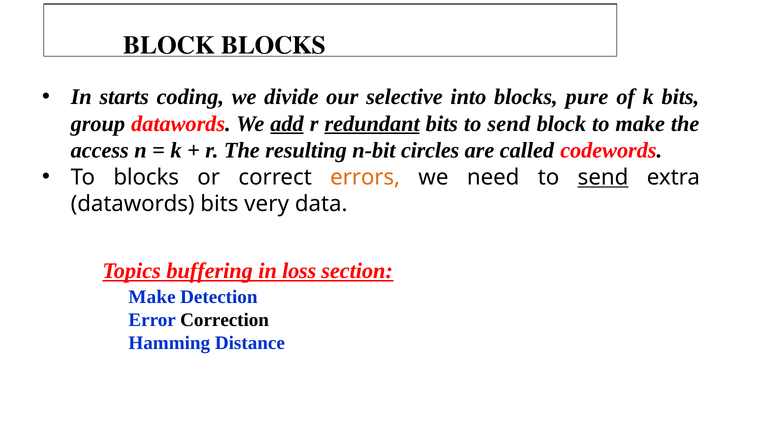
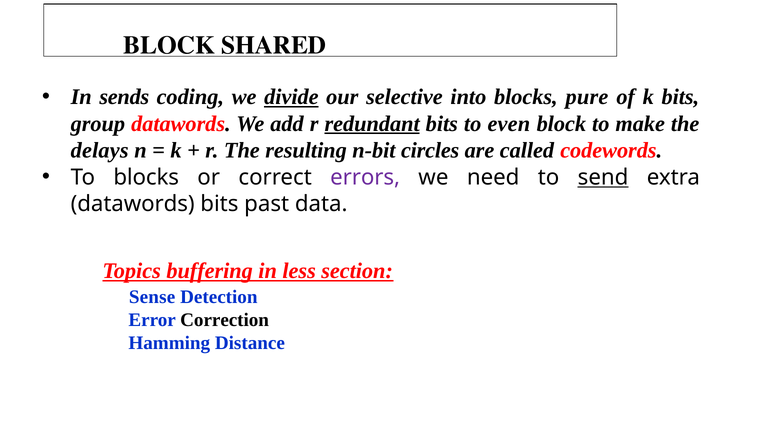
BLOCK BLOCKS: BLOCKS -> SHARED (274, 45)
starts: starts -> sends (124, 97)
divide underline: none -> present (291, 97)
add underline: present -> none (287, 124)
bits to send: send -> even (509, 124)
access: access -> delays (100, 150)
errors colour: orange -> purple (365, 177)
very: very -> past (267, 204)
loss: loss -> less (299, 271)
Make: Make -> Sense (152, 297)
